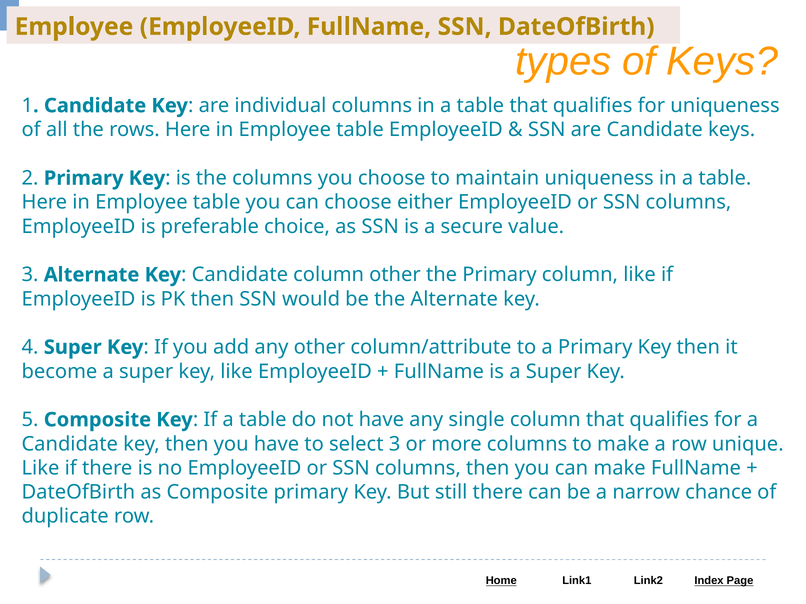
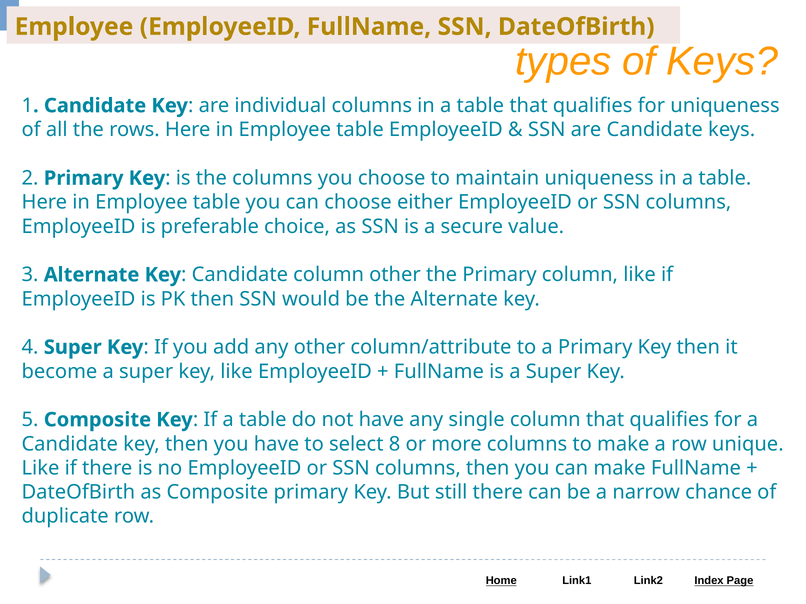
select 3: 3 -> 8 (395, 444)
